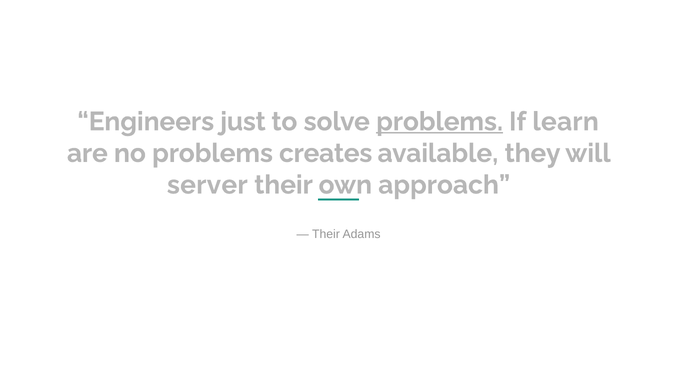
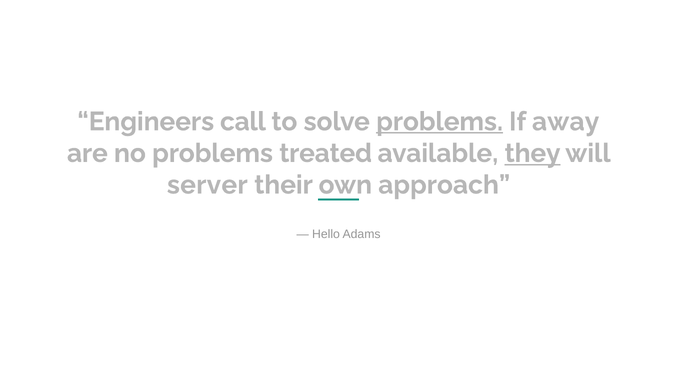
just: just -> call (243, 122)
learn: learn -> away (566, 122)
creates: creates -> treated (326, 153)
they underline: none -> present (533, 153)
Their: Their -> Hello (326, 234)
